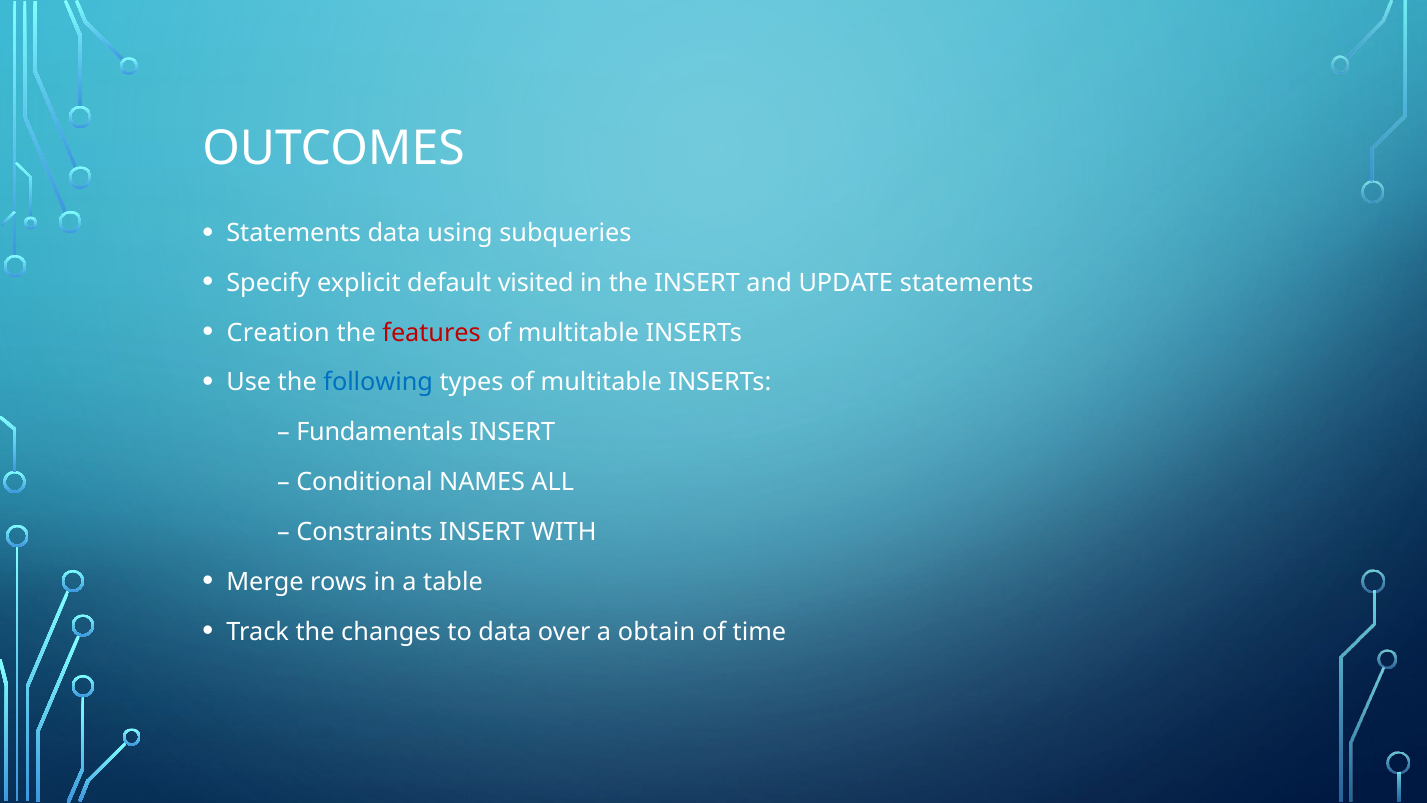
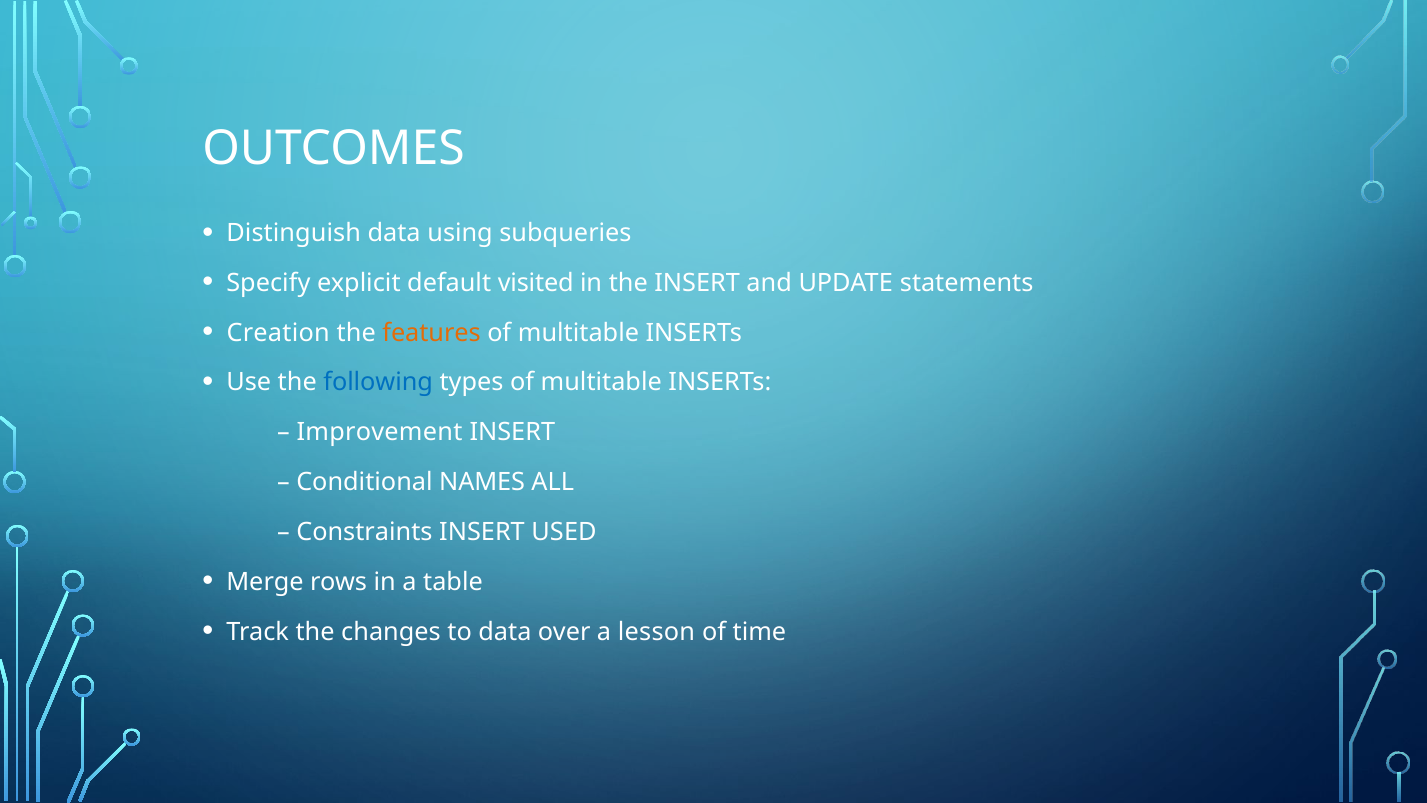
Statements: Statements -> Distinguish (294, 233)
features colour: red -> orange (432, 333)
Fundamentals: Fundamentals -> Improvement (379, 432)
WITH: WITH -> USED (564, 532)
obtain: obtain -> lesson (656, 631)
